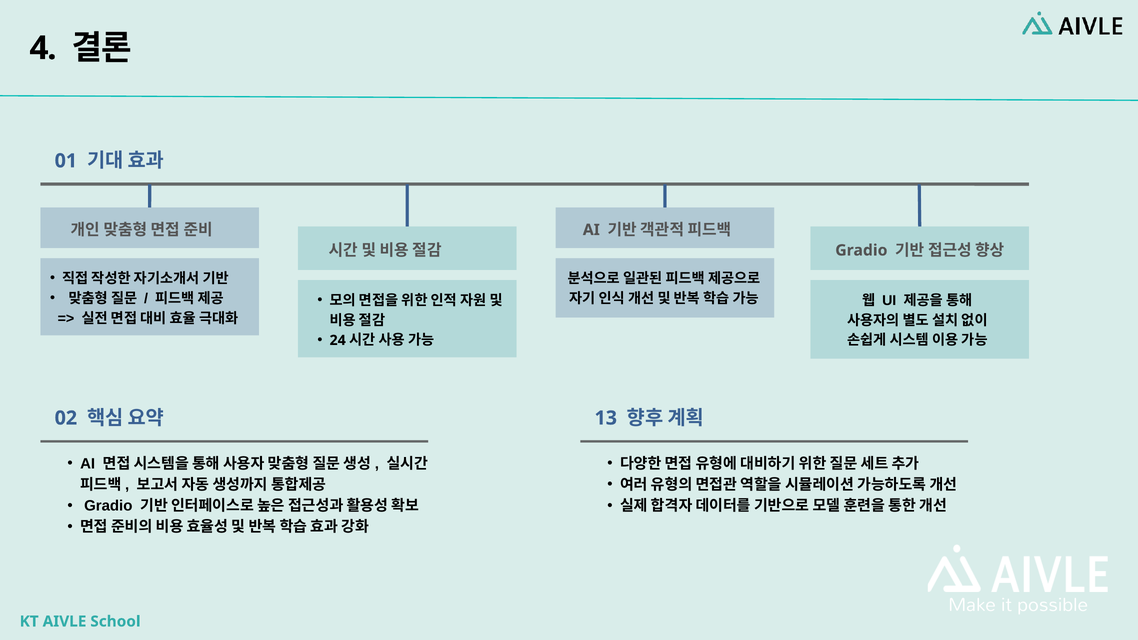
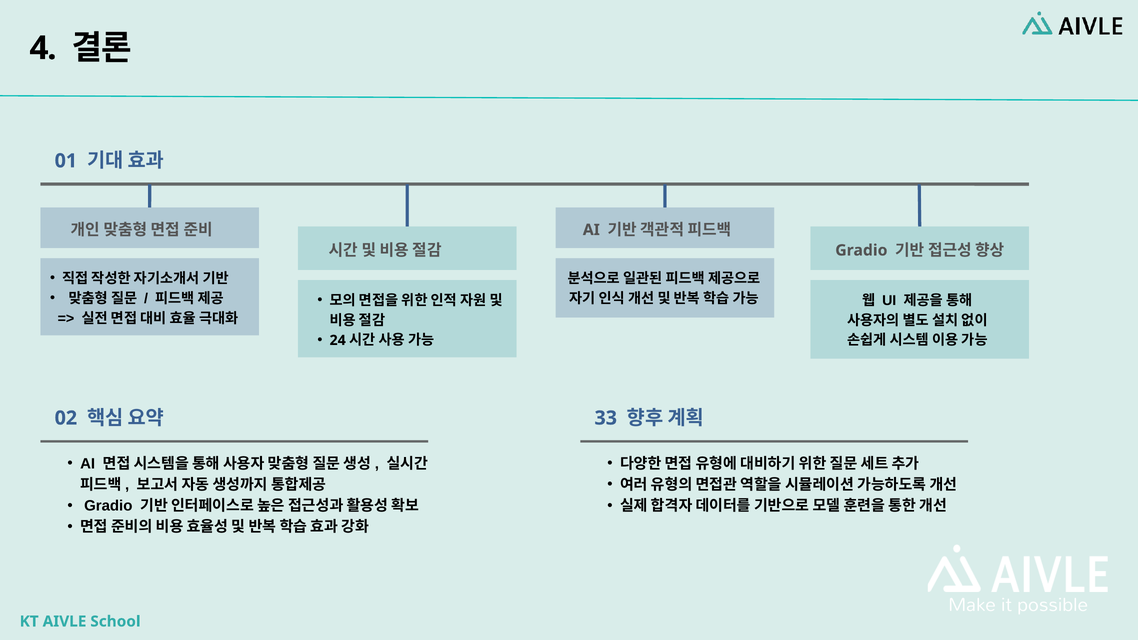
13: 13 -> 33 (606, 418)
